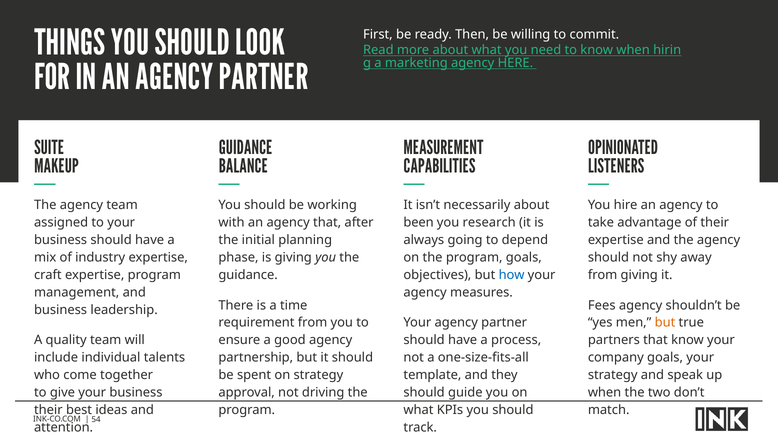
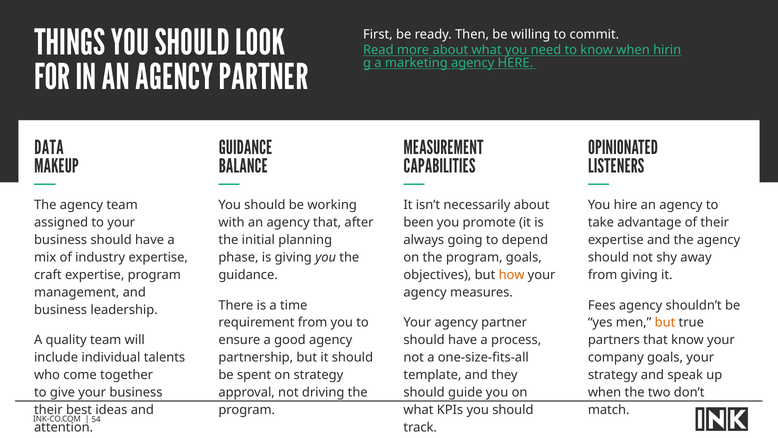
SUITE: SUITE -> DATA (49, 147)
research: research -> promote (489, 222)
how colour: blue -> orange (512, 275)
